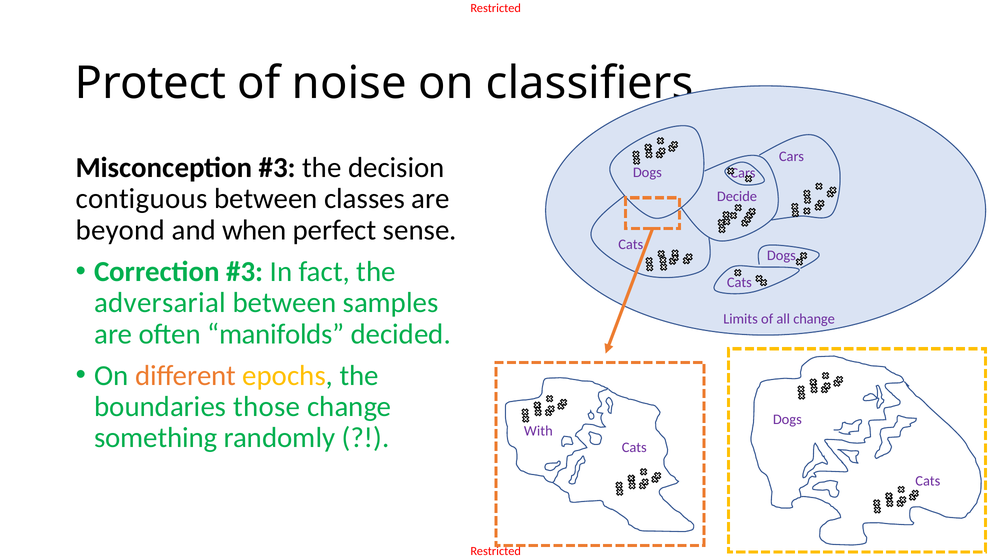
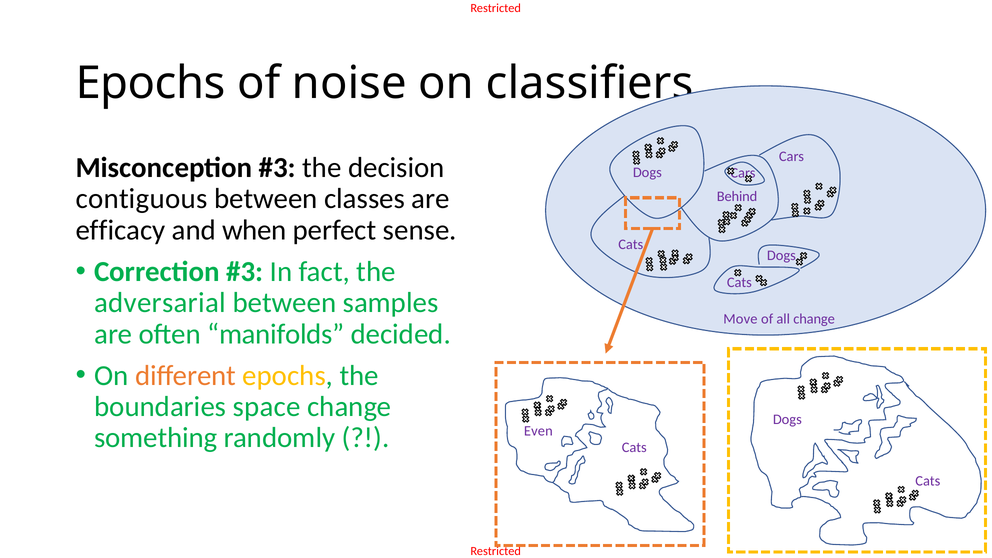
Protect: Protect -> Epochs (151, 83)
Decide: Decide -> Behind (737, 197)
beyond: beyond -> efficacy (120, 230)
Limits: Limits -> Move (740, 319)
those: those -> space (267, 407)
With: With -> Even (538, 431)
